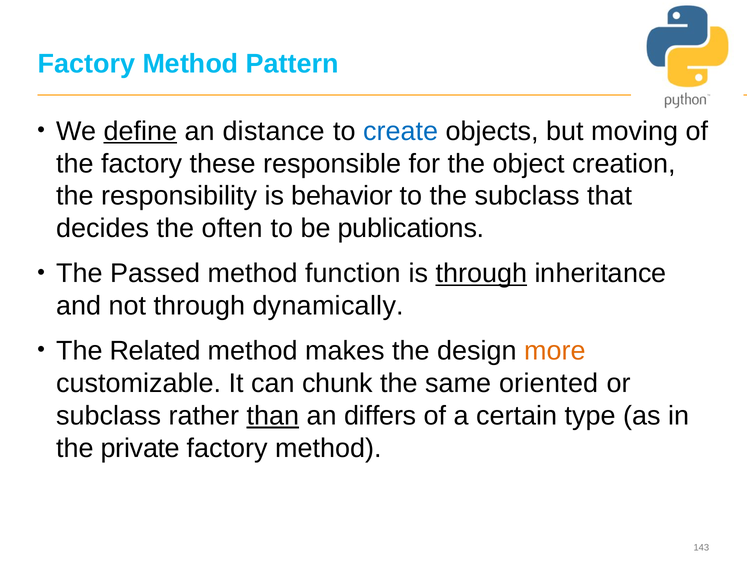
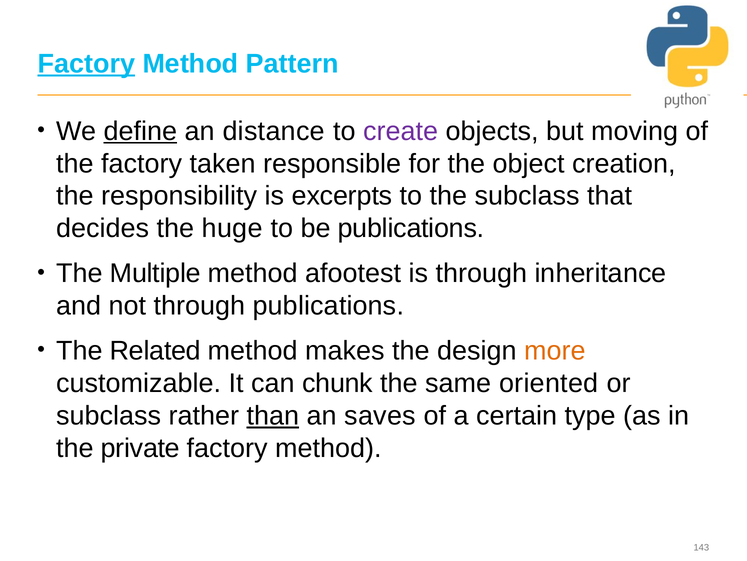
Factory underline: none -> present (86, 64)
create colour: blue -> purple (401, 131)
these: these -> taken (223, 163)
behavior: behavior -> excerpts (342, 196)
often: often -> huge (232, 228)
Passed: Passed -> Multiple (155, 273)
function: function -> afootest (353, 273)
through underline: present -> none (481, 273)
through dynamically: dynamically -> publications (328, 306)
differs: differs -> saves (380, 415)
